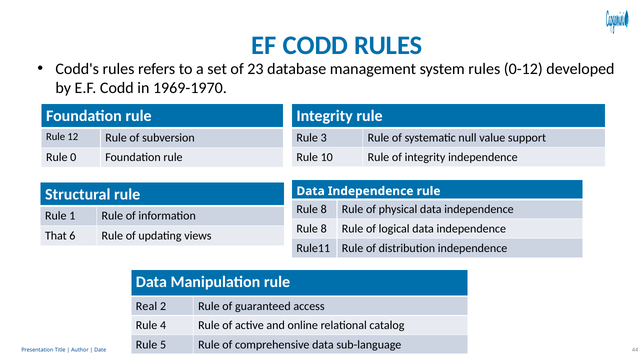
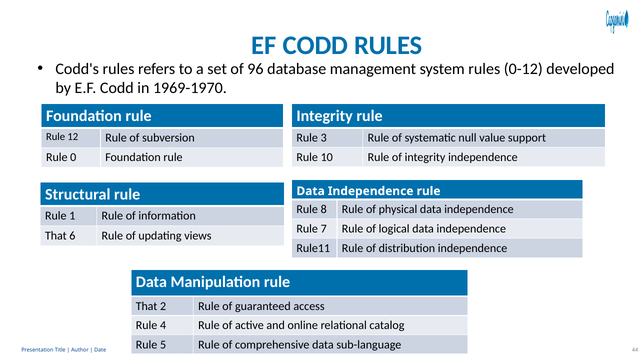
23: 23 -> 96 (255, 69)
8: 8 -> 7 (324, 229)
Real: Real -> That (147, 306)
